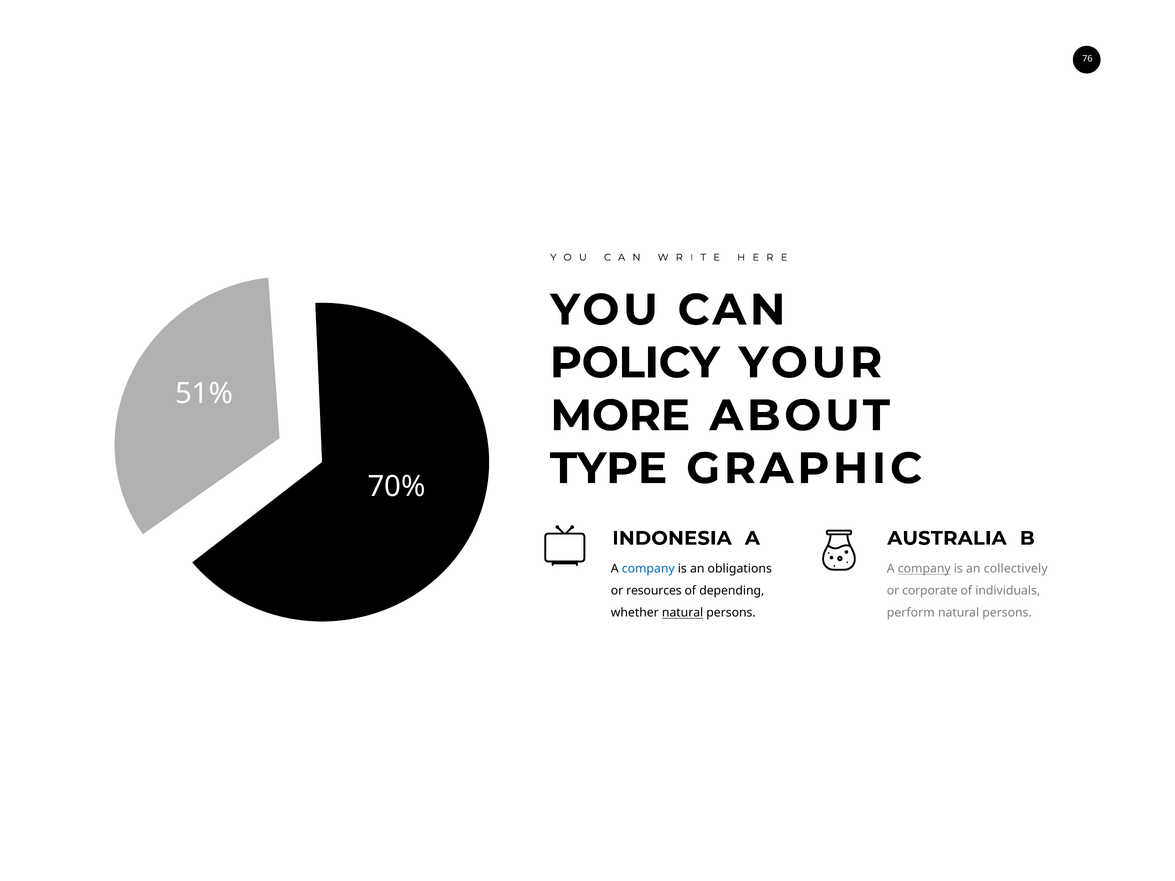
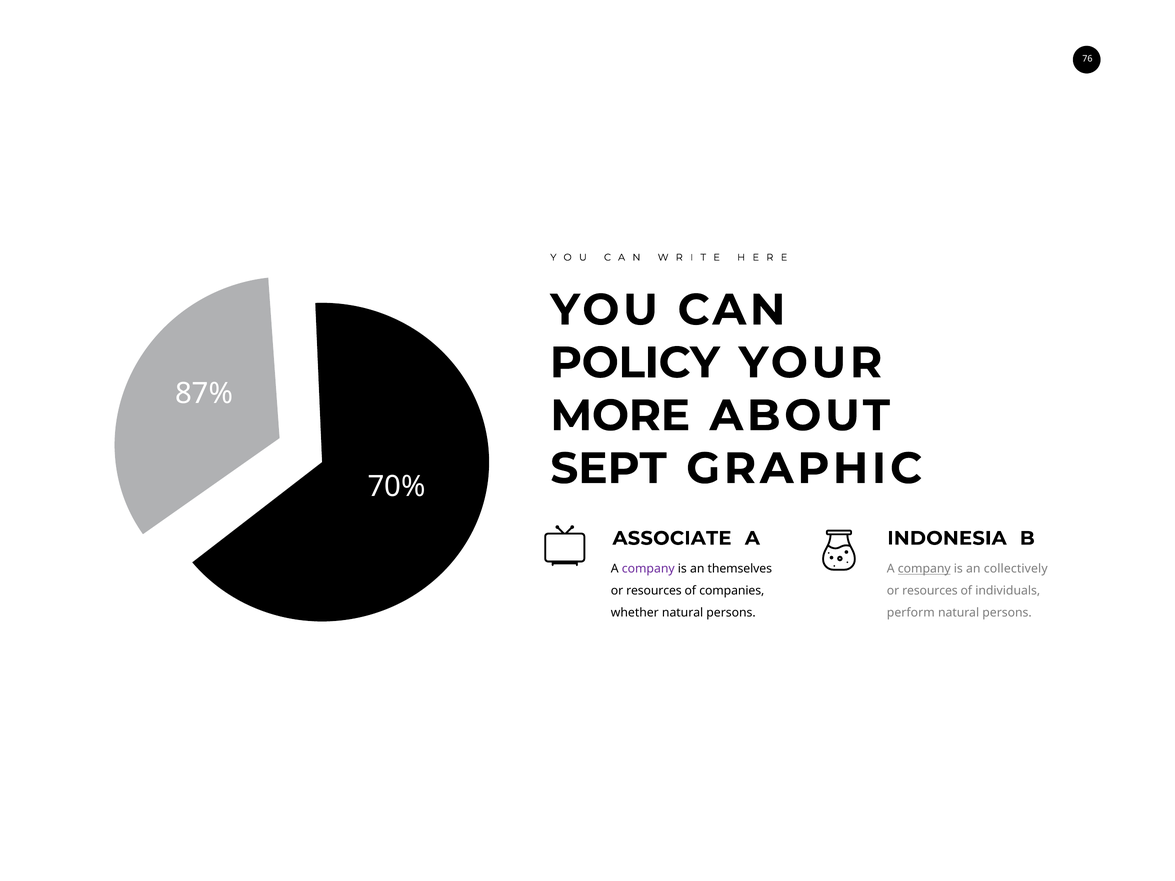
51%: 51% -> 87% (204, 394)
TYPE: TYPE -> SEPT (608, 469)
INDONESIA: INDONESIA -> ASSOCIATE (672, 538)
AUSTRALIA: AUSTRALIA -> INDONESIA (947, 538)
company colour: blue -> purple (648, 569)
obligations: obligations -> themselves (740, 569)
depending: depending -> companies (732, 591)
corporate: corporate -> resources (930, 591)
natural underline: present -> none (683, 613)
